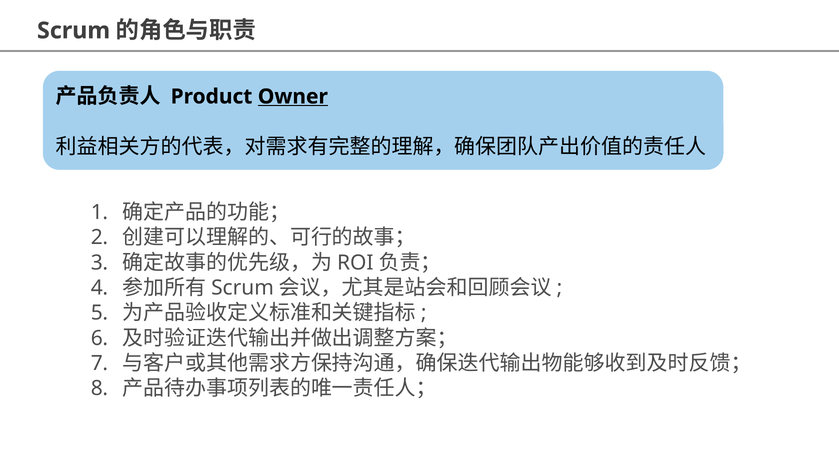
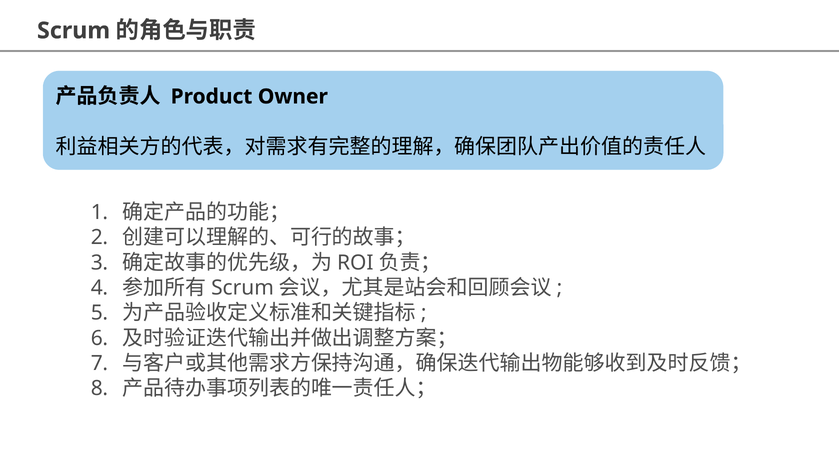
Owner underline: present -> none (293, 97)
